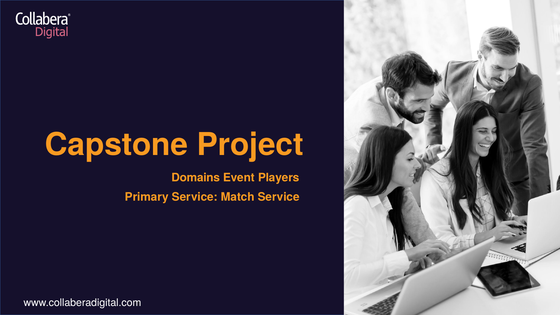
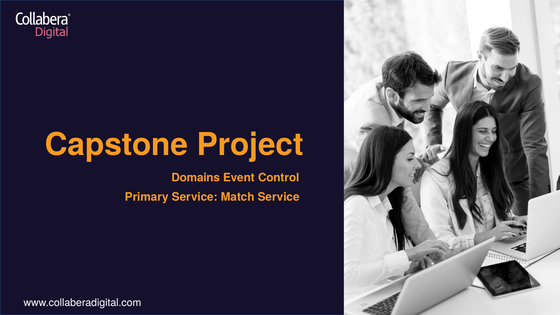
Players: Players -> Control (279, 178)
